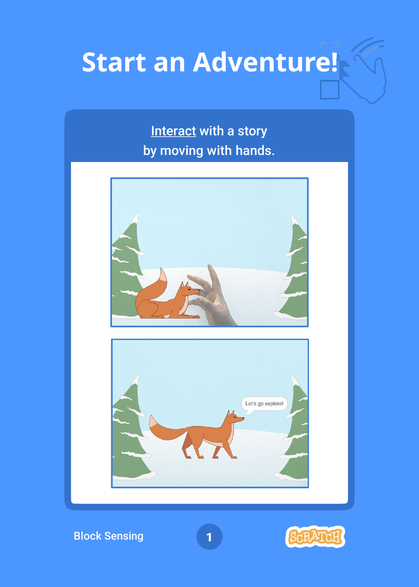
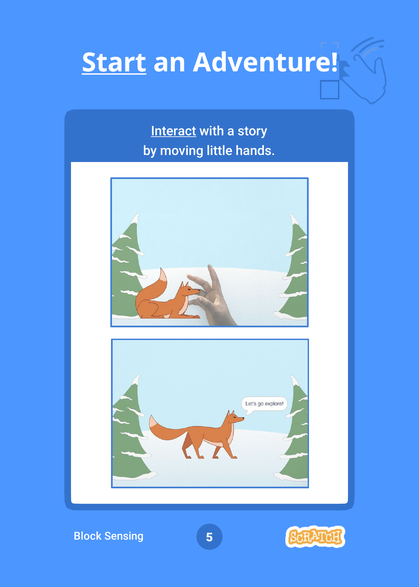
Start underline: none -> present (114, 63)
moving with: with -> little (220, 151)
1: 1 -> 5 (209, 537)
